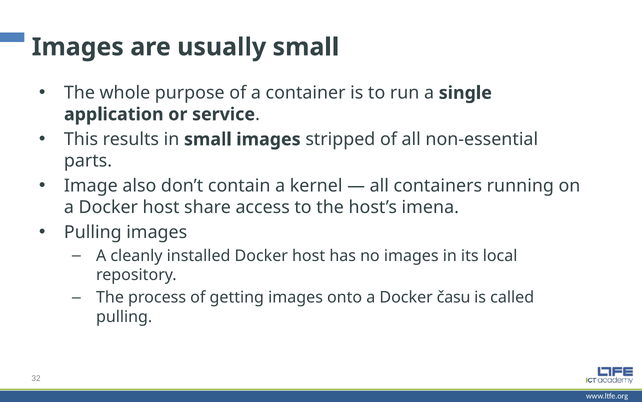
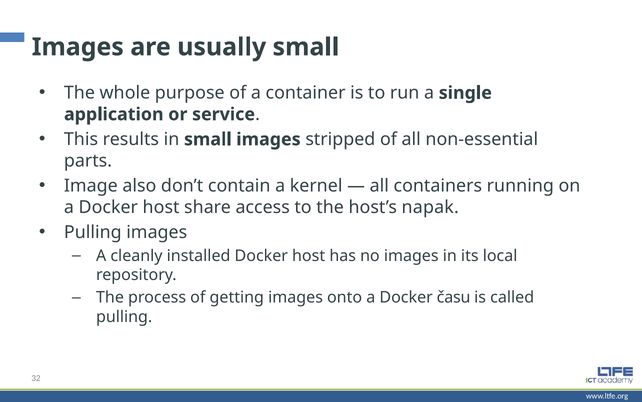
imena: imena -> napak (430, 207)
